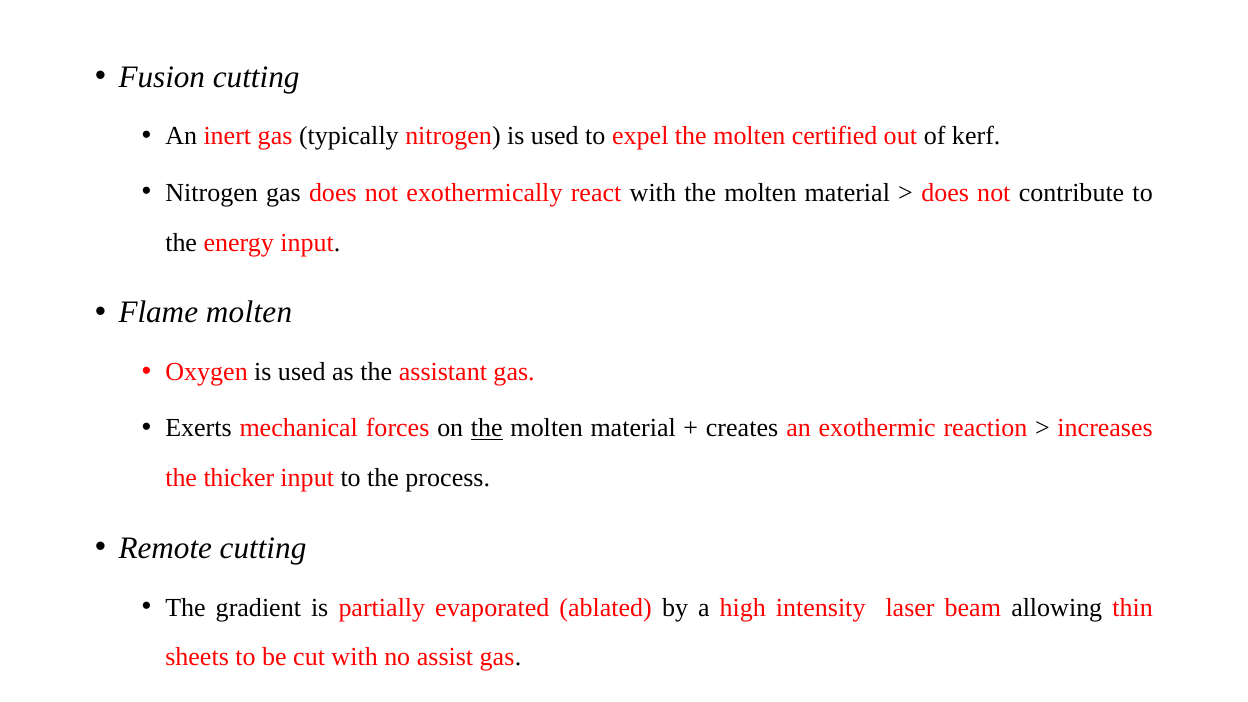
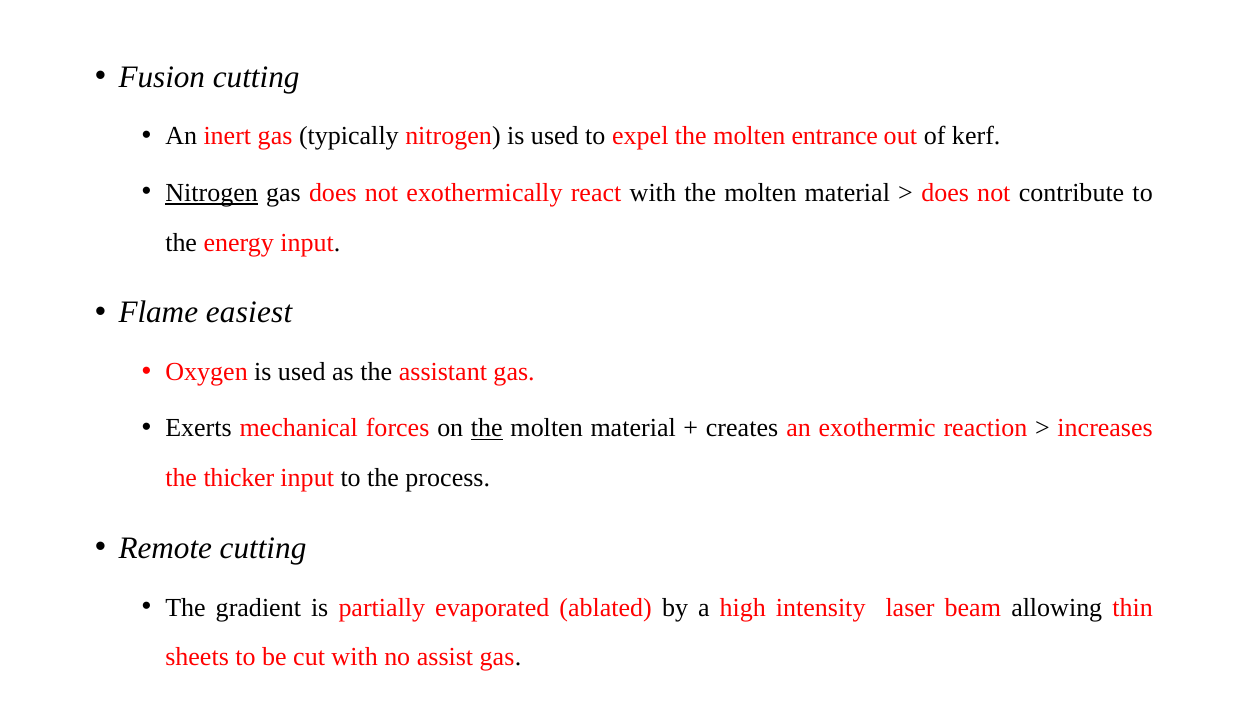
certified: certified -> entrance (835, 136)
Nitrogen underline: none -> present (212, 193)
Flame molten: molten -> easiest (249, 313)
